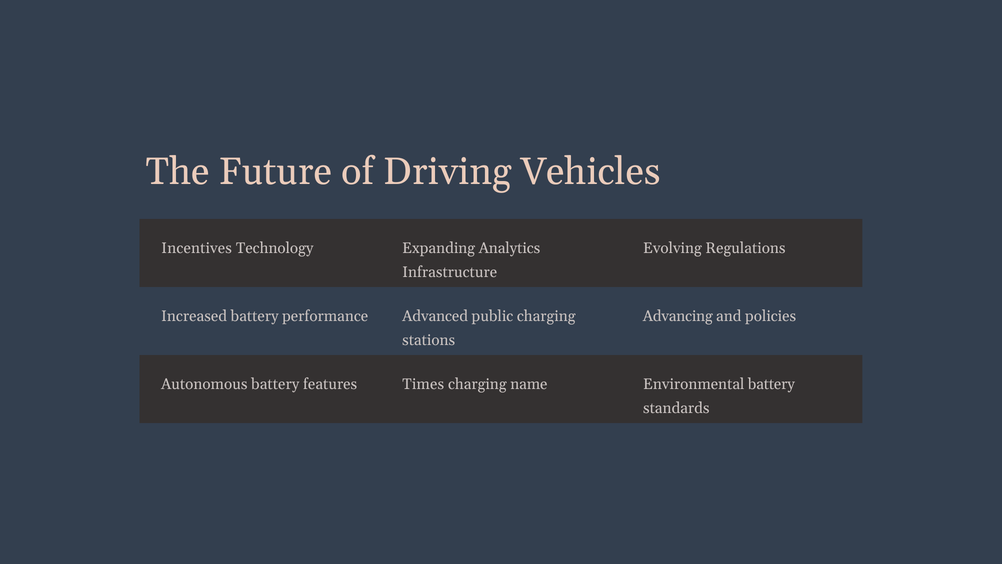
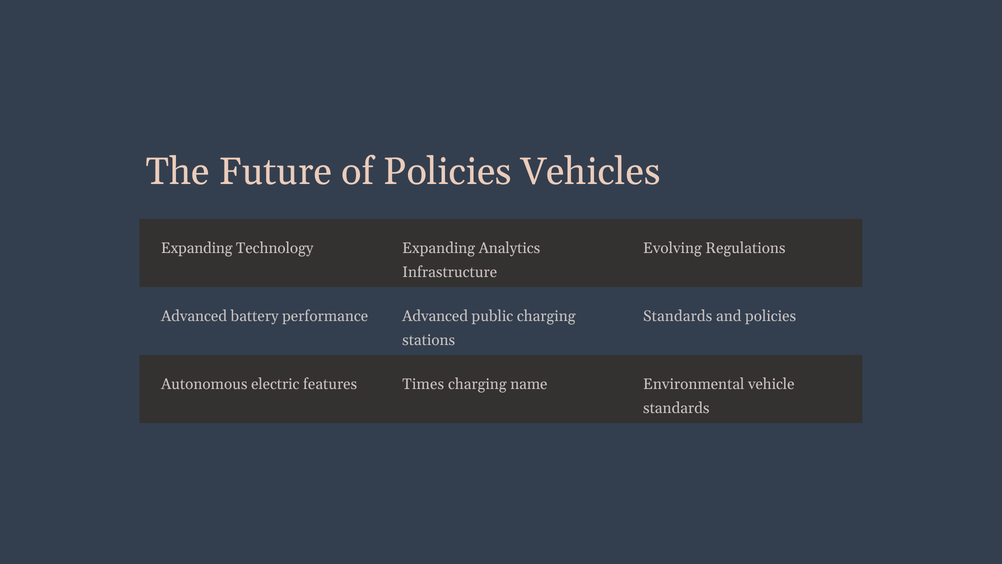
of Driving: Driving -> Policies (448, 171)
Incentives: Incentives -> Expanding (197, 248)
Increased: Increased -> Advanced (194, 316)
Advancing: Advancing -> Standards (678, 316)
Autonomous battery: battery -> electric (275, 384)
Environmental battery: battery -> vehicle (771, 384)
